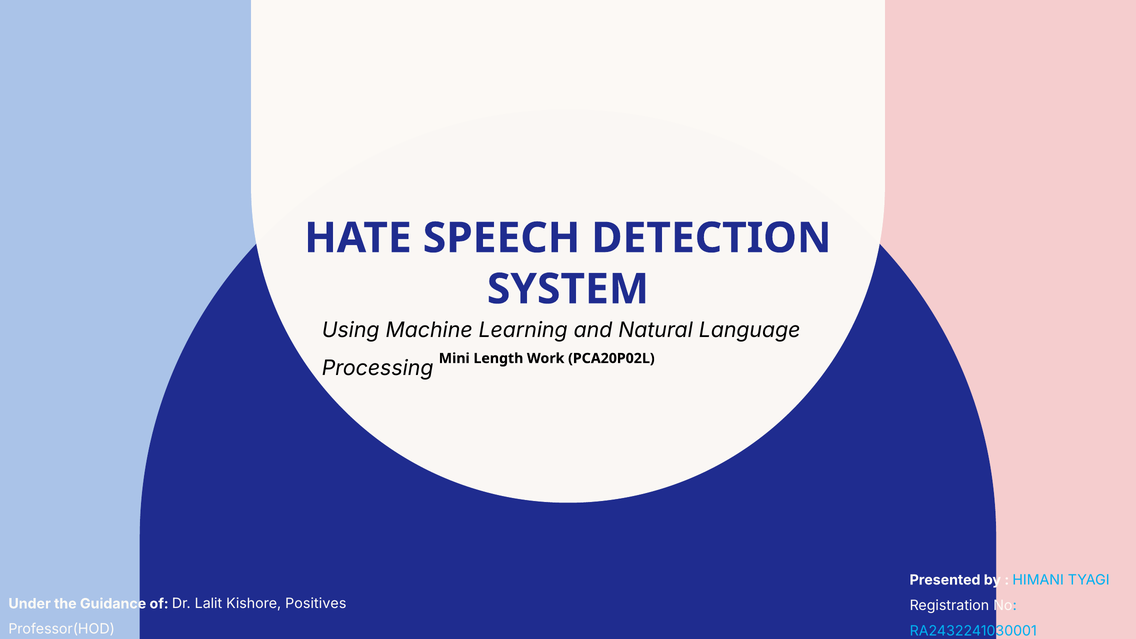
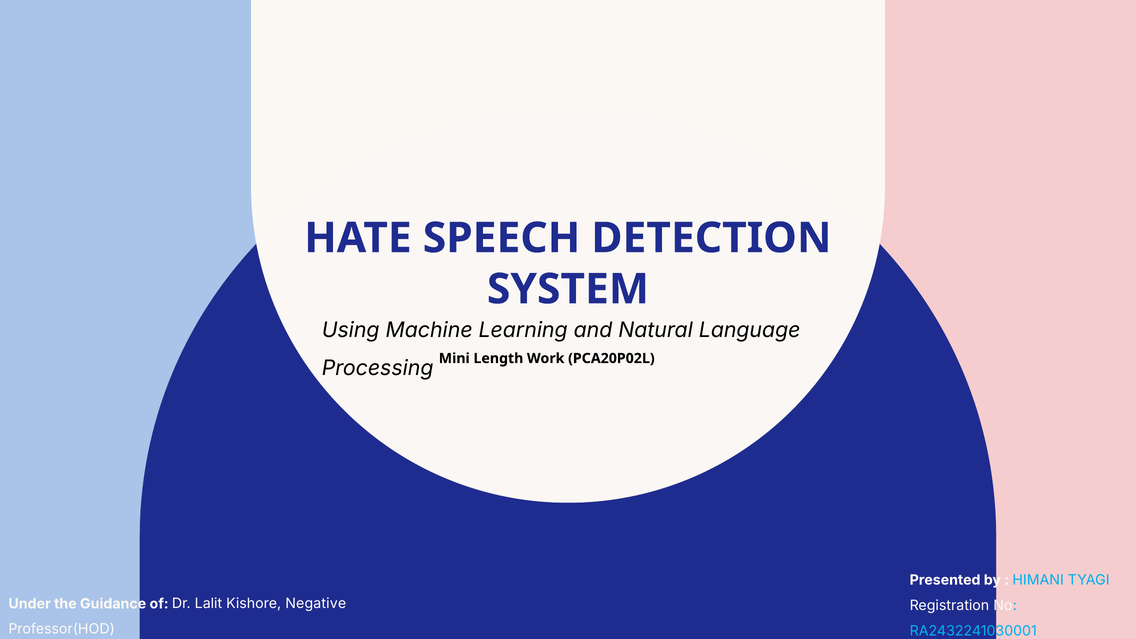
Positives: Positives -> Negative (316, 604)
